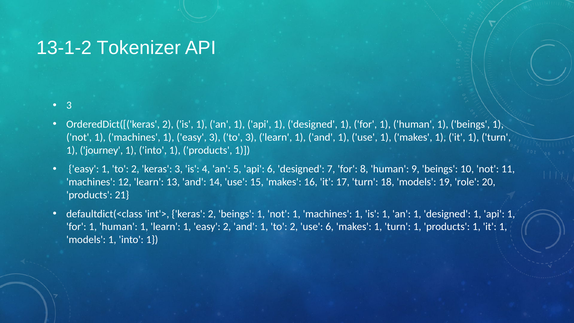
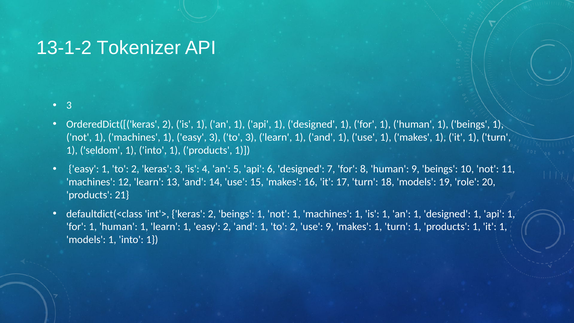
journey: journey -> seldom (101, 150)
use 6: 6 -> 9 (330, 227)
